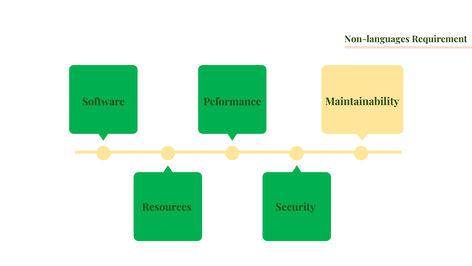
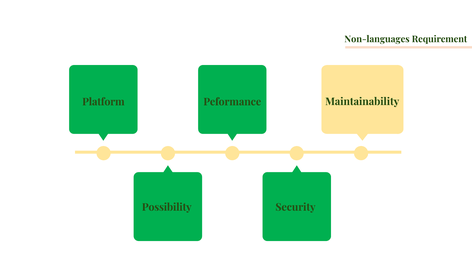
Software: Software -> Platform (103, 102)
Resources: Resources -> Possibility (167, 207)
